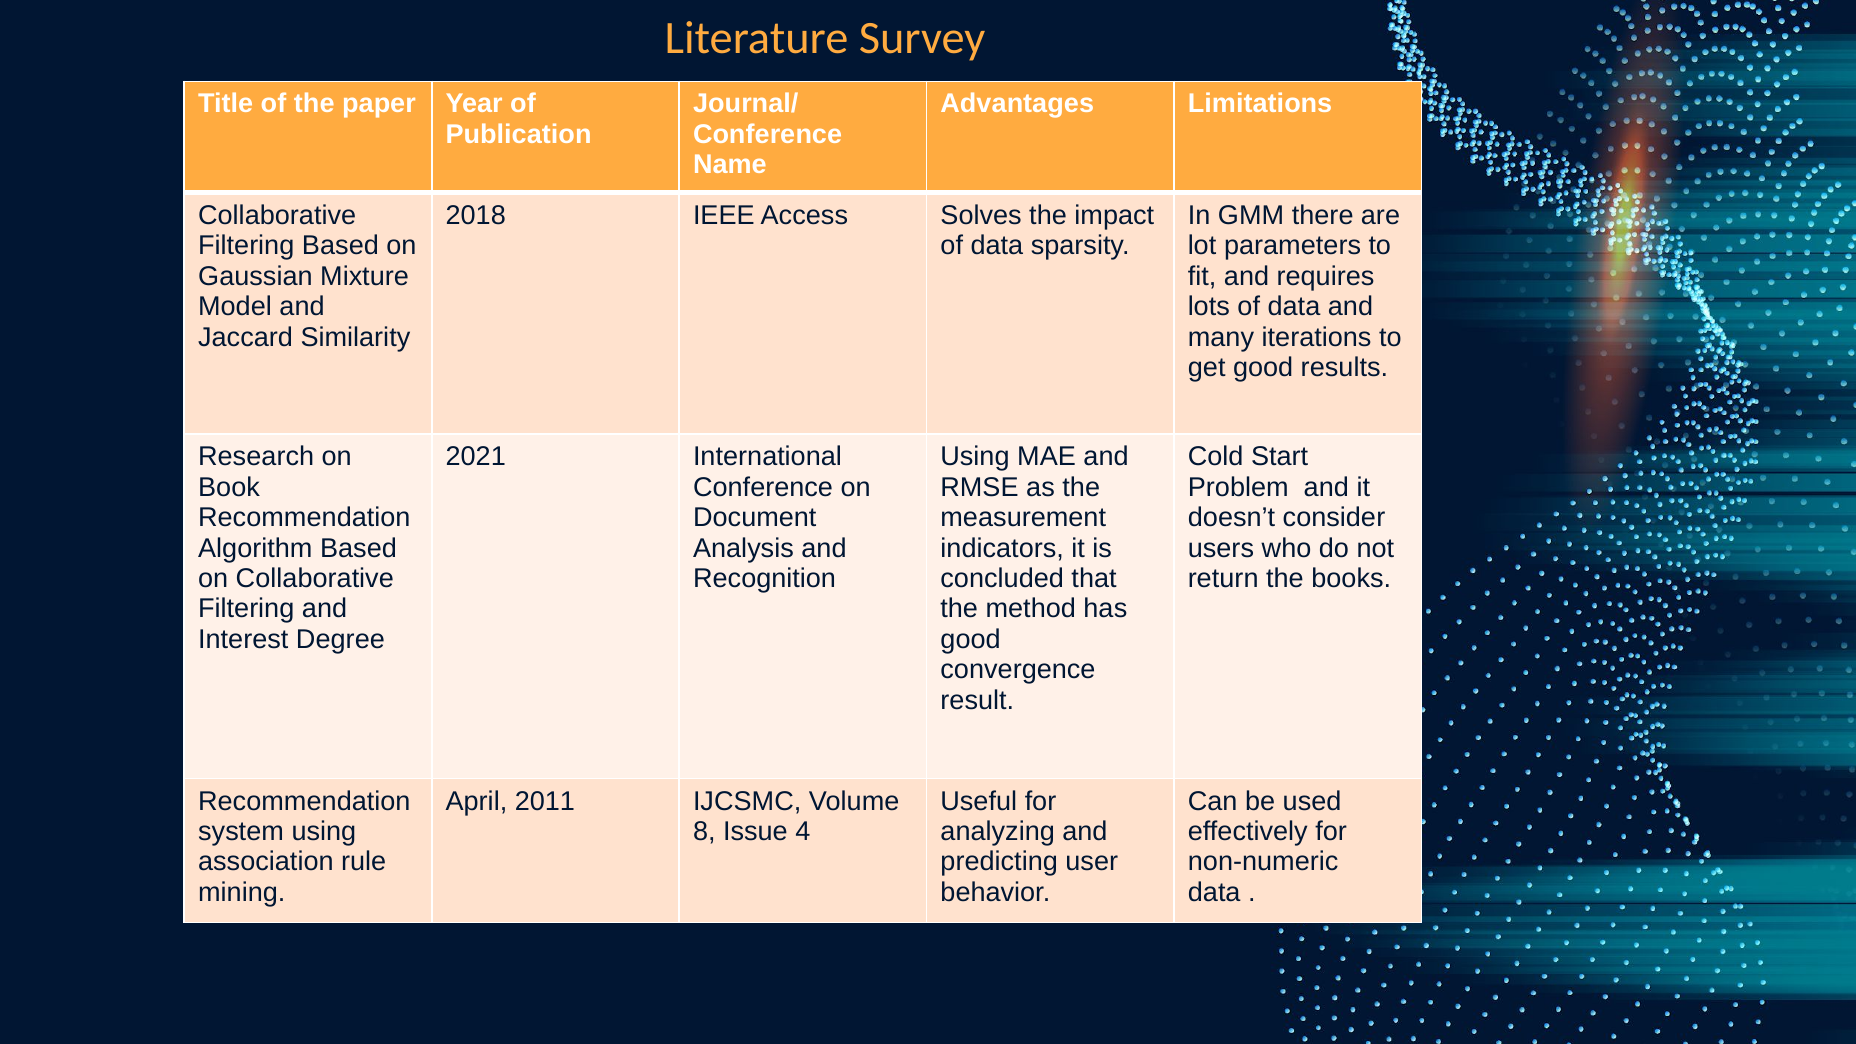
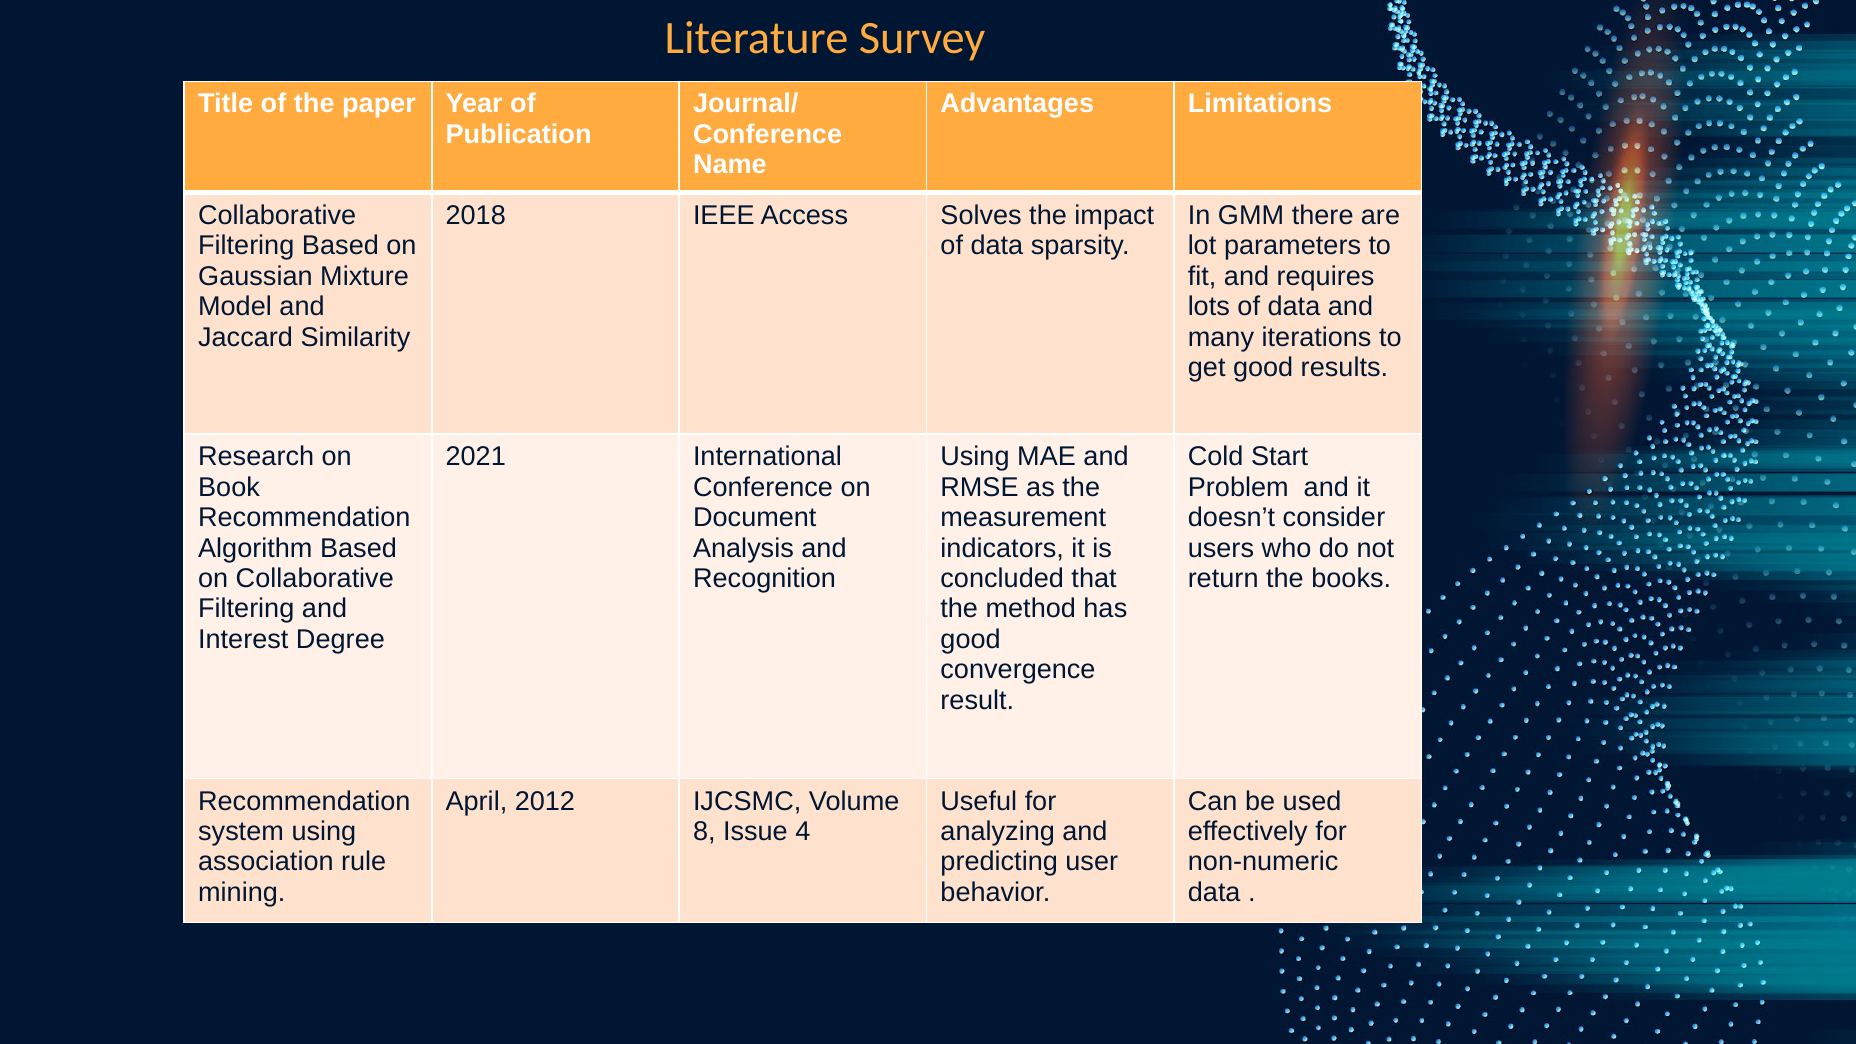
2011: 2011 -> 2012 (545, 801)
